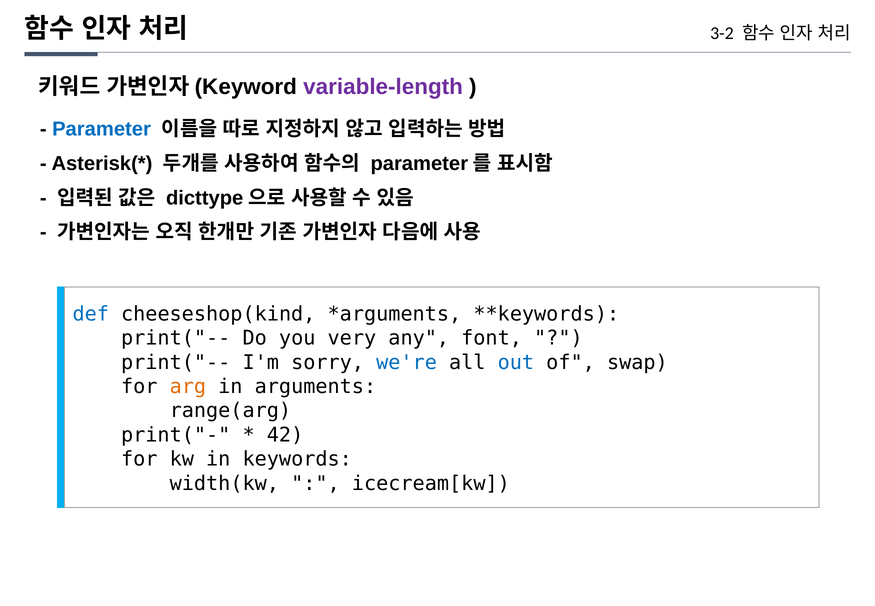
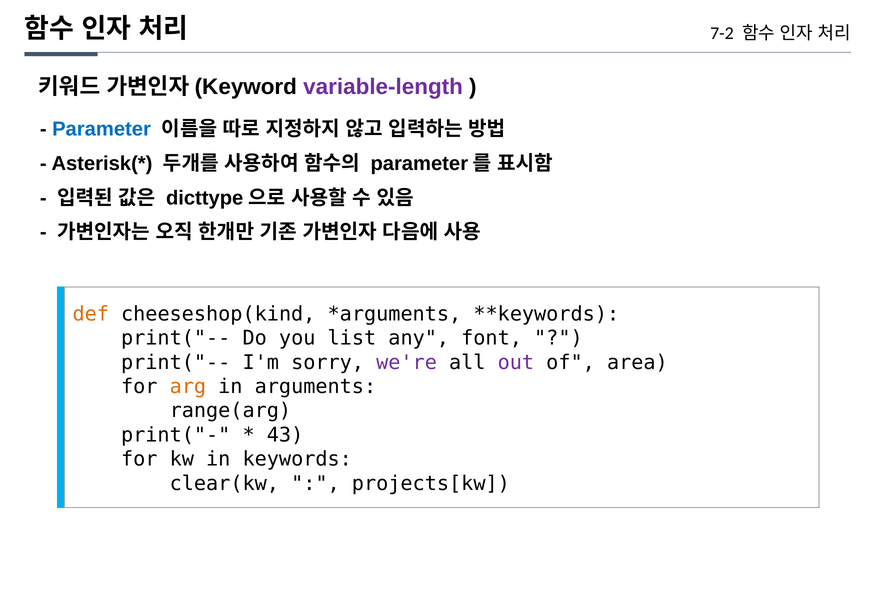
3-2: 3-2 -> 7-2 (722, 33)
def colour: blue -> orange (91, 314)
very: very -> list (352, 338)
we're colour: blue -> purple (407, 362)
out colour: blue -> purple (516, 362)
swap: swap -> area (637, 362)
42: 42 -> 43 (285, 435)
width(kw: width(kw -> clear(kw (224, 483)
icecream[kw: icecream[kw -> projects[kw (431, 483)
